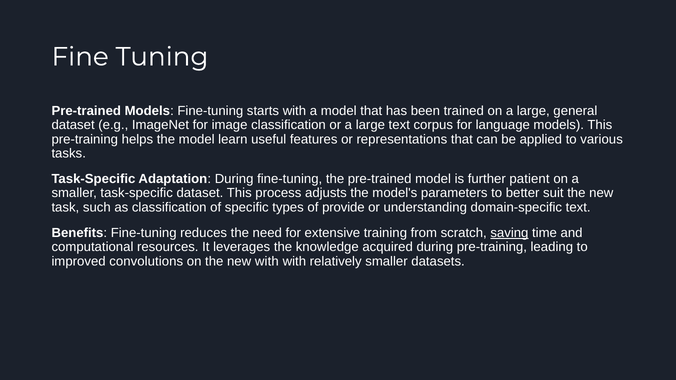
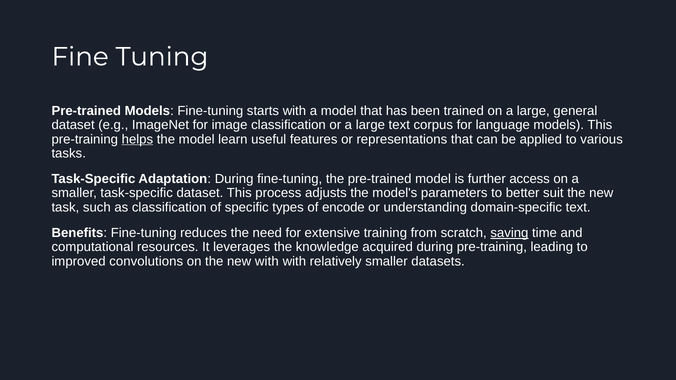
helps underline: none -> present (137, 139)
patient: patient -> access (530, 179)
provide: provide -> encode (343, 207)
